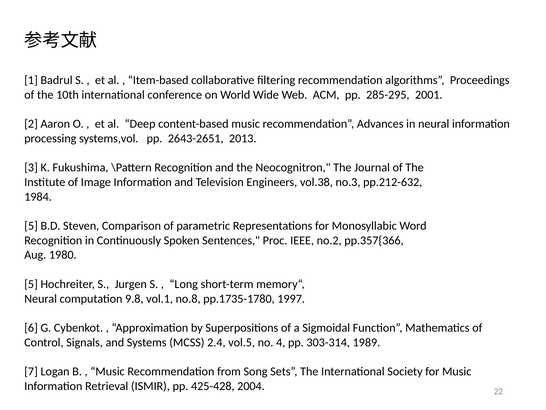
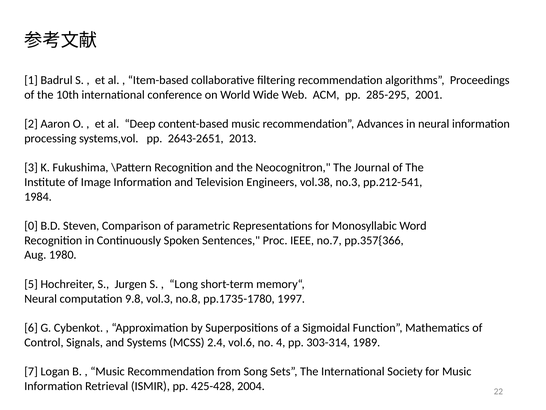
pp.212-632: pp.212-632 -> pp.212-541 (393, 182)
5: 5 -> 0 (31, 226)
no.2: no.2 -> no.7 (329, 240)
vol.1: vol.1 -> vol.3 (160, 298)
vol.5: vol.5 -> vol.6 (242, 342)
